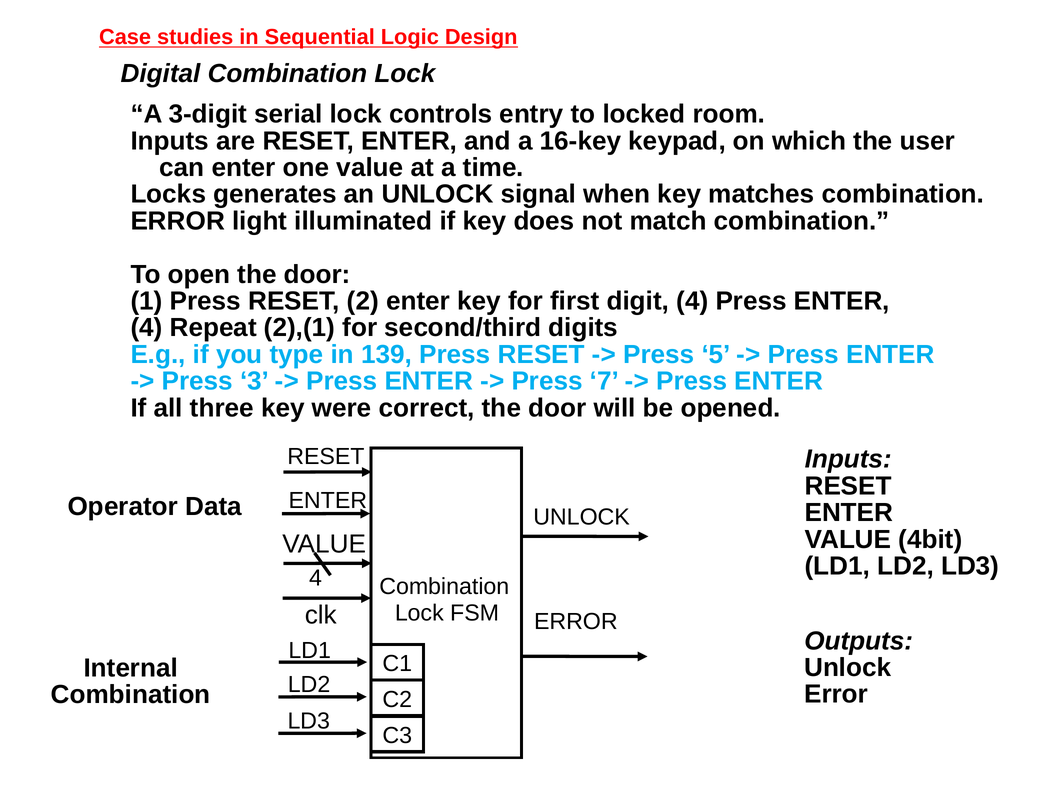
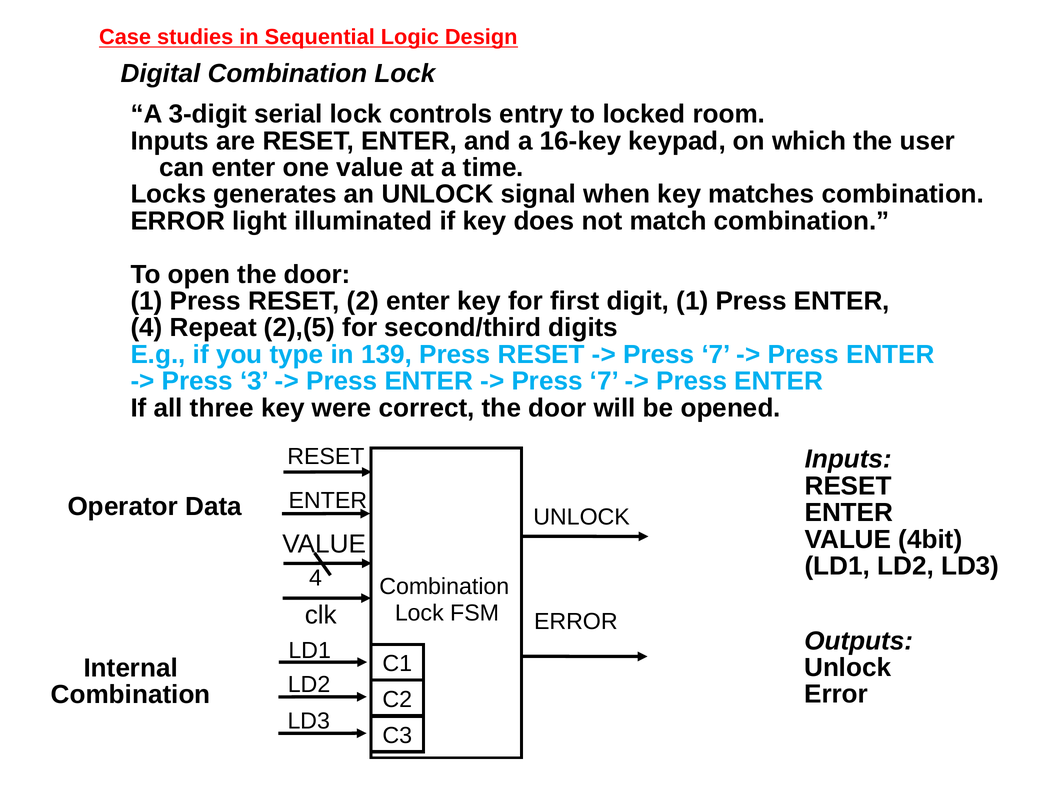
digit 4: 4 -> 1 (692, 301)
2),(1: 2),(1 -> 2),(5 (300, 328)
5: 5 -> 7 (716, 354)
